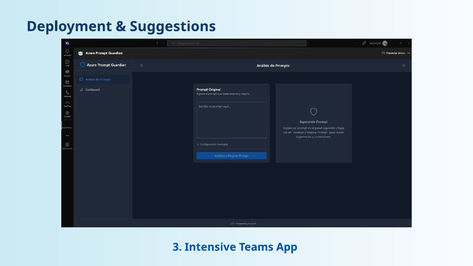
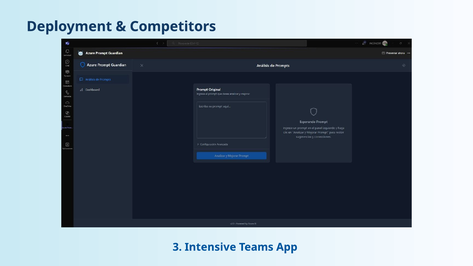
Suggestions: Suggestions -> Competitors (173, 26)
